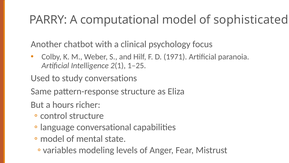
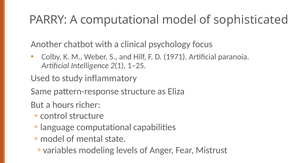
conversations: conversations -> inflammatory (111, 78)
language conversational: conversational -> computational (104, 127)
